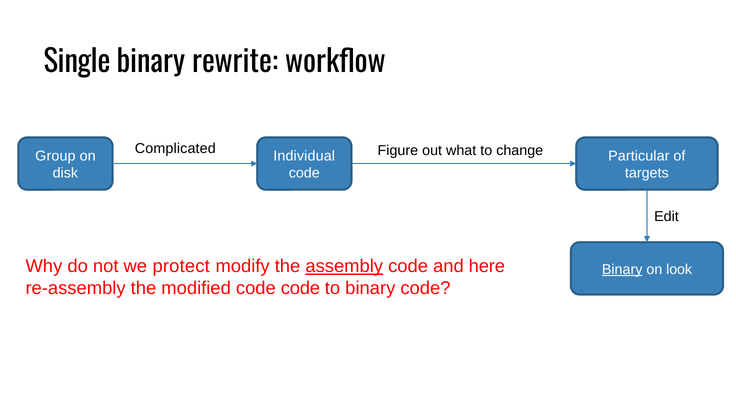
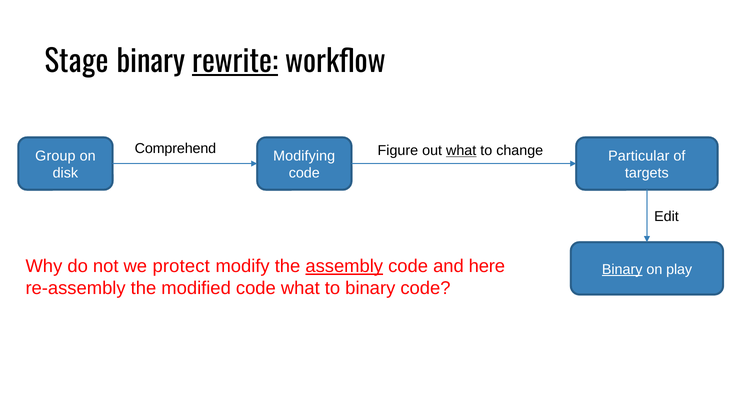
Single: Single -> Stage (77, 62)
rewrite underline: none -> present (235, 62)
Complicated: Complicated -> Comprehend (175, 148)
what underline: none -> present (461, 151)
Individual: Individual -> Modifying (304, 156)
look: look -> play (679, 269)
code code: code -> what (300, 288)
